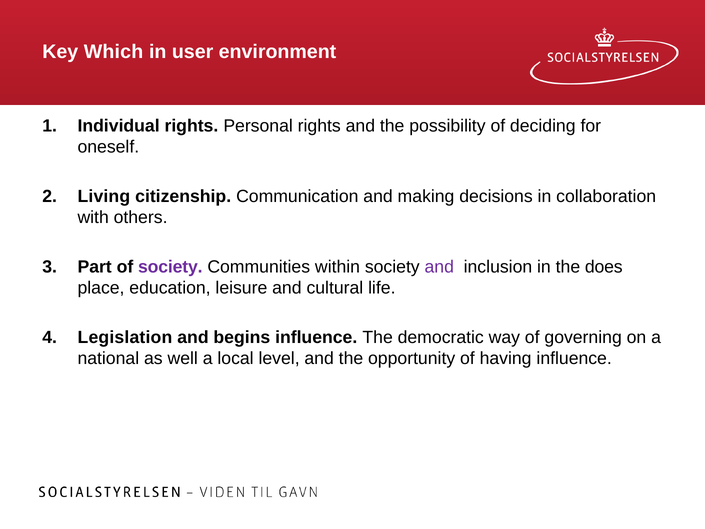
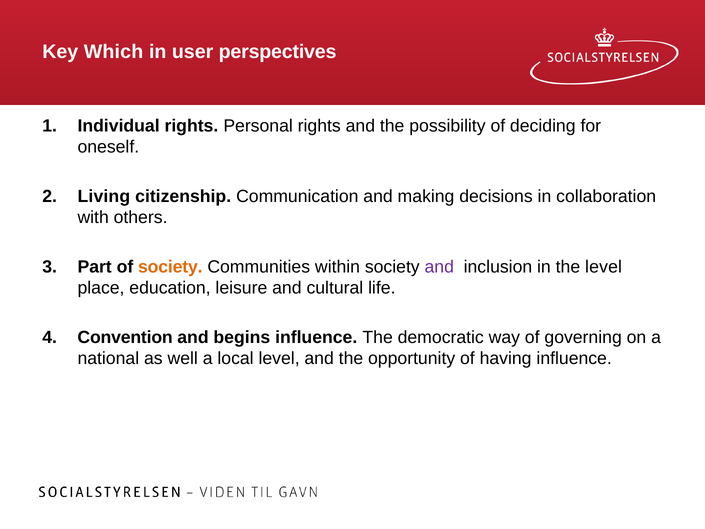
environment: environment -> perspectives (278, 52)
society colour: purple -> orange (170, 267)
the does: does -> level (604, 267)
Legislation: Legislation -> Convention (125, 337)
